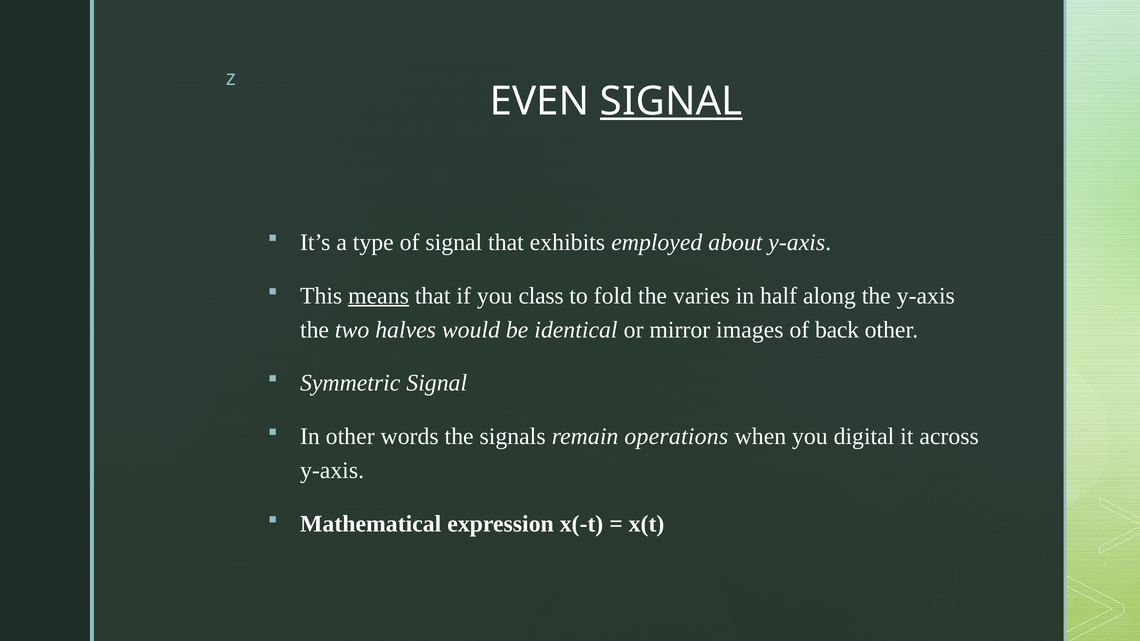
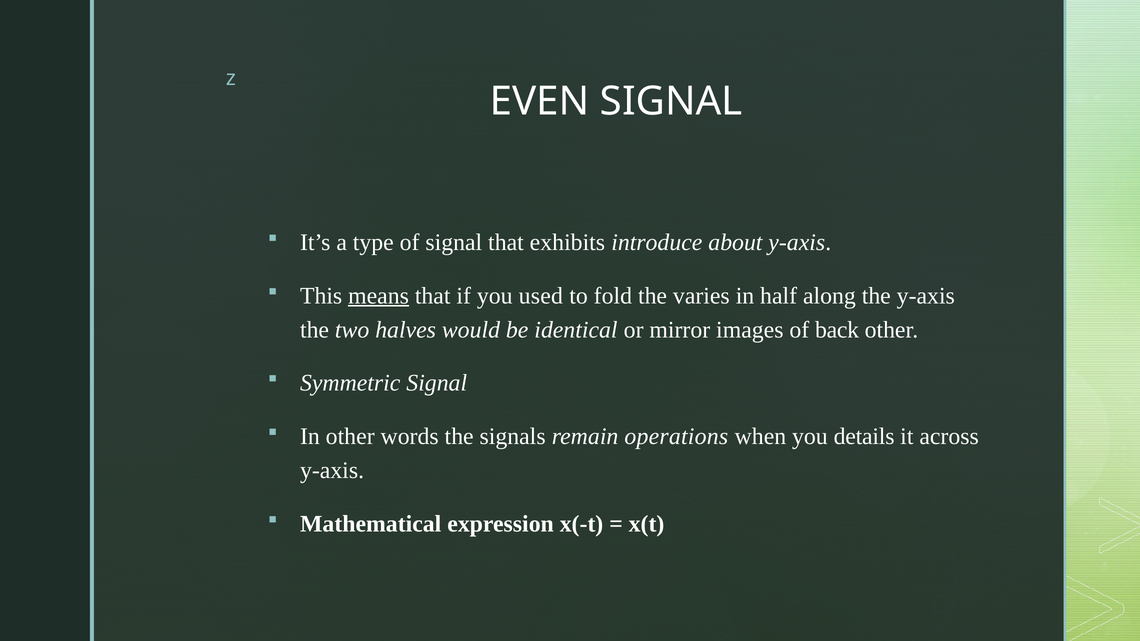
SIGNAL underline: present -> none (671, 101)
employed: employed -> introduce (657, 243)
class: class -> used (541, 296)
digital: digital -> details (864, 436)
